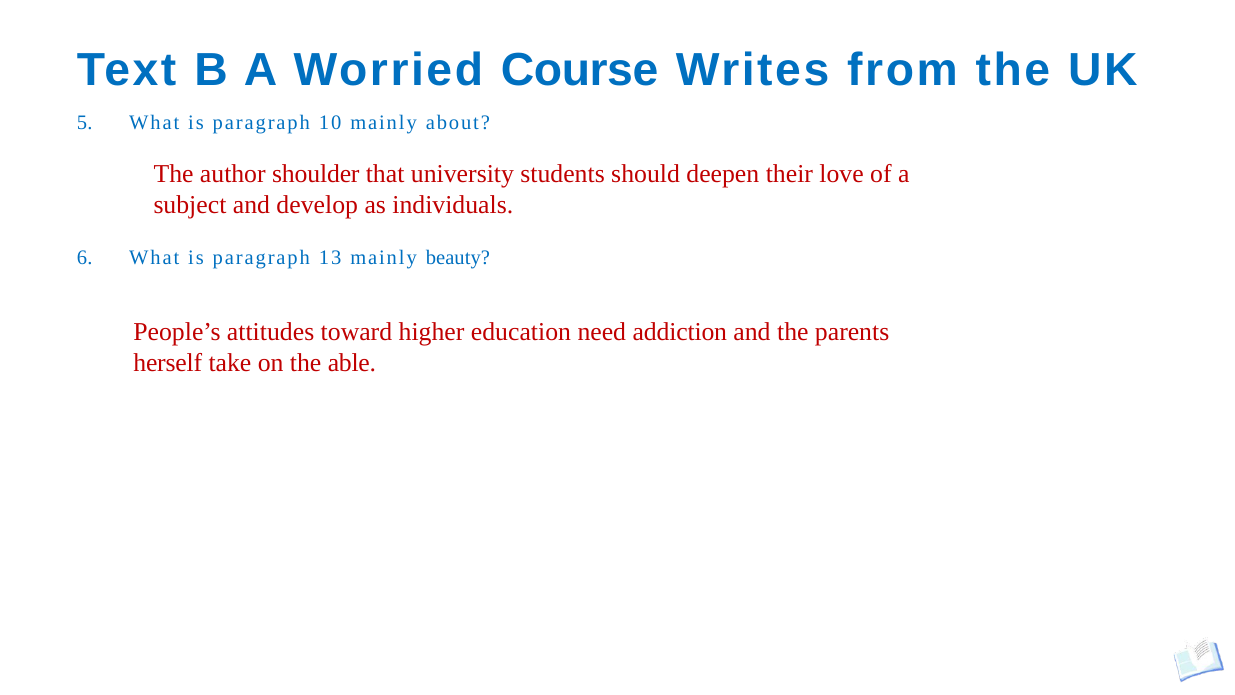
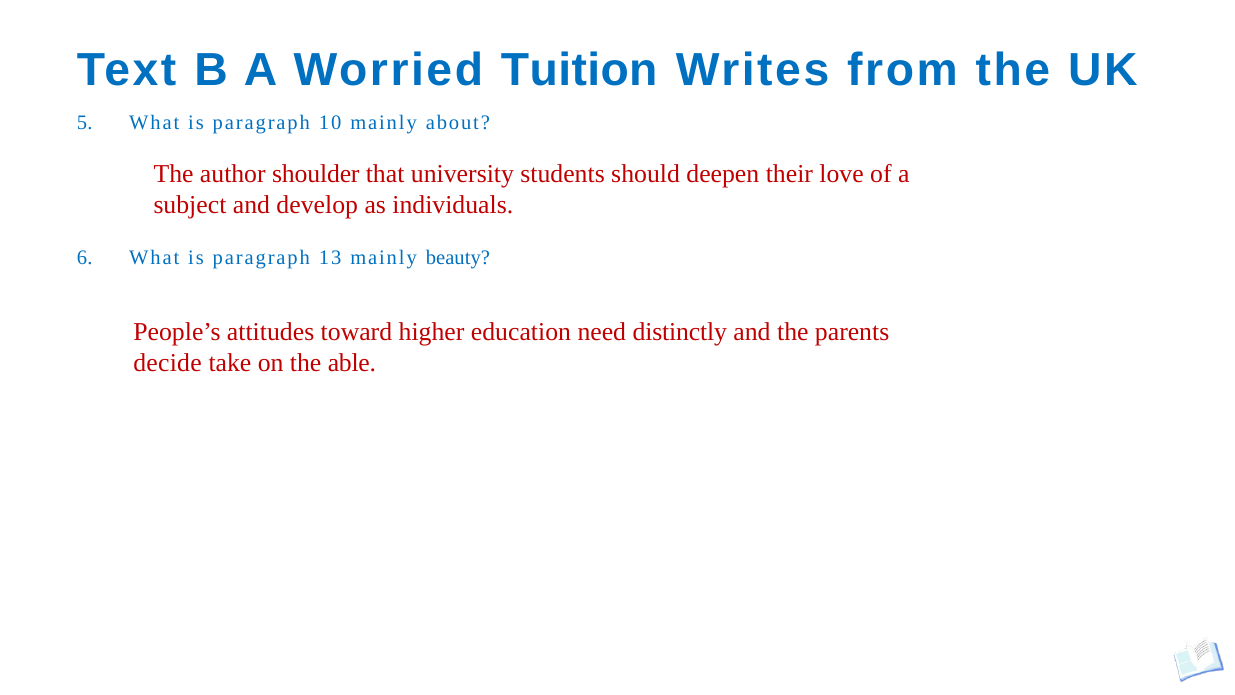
Course: Course -> Tuition (579, 70)
addiction: addiction -> distinctly (680, 332)
herself: herself -> decide (168, 363)
